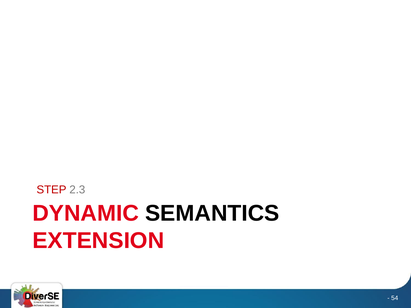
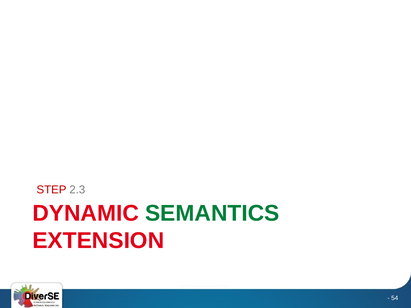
SEMANTICS colour: black -> green (212, 213)
